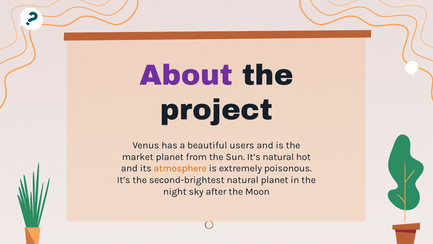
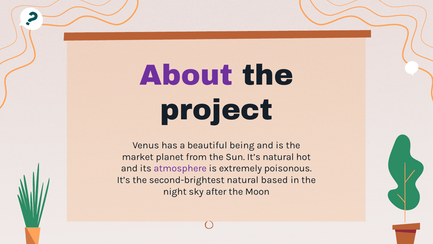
users: users -> being (242, 145)
atmosphere colour: orange -> purple (180, 168)
natural planet: planet -> based (275, 180)
